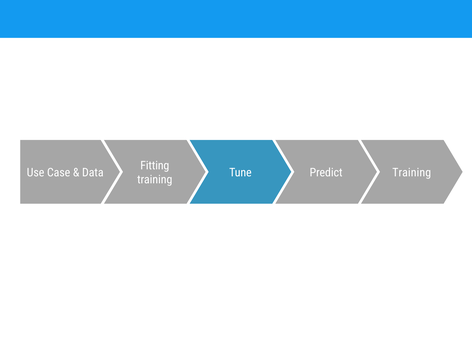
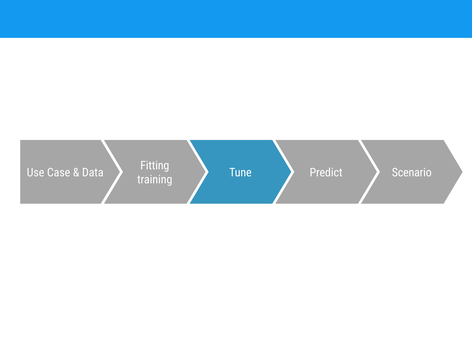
Predict Training: Training -> Scenario (412, 173)
